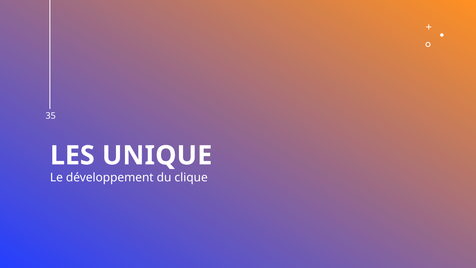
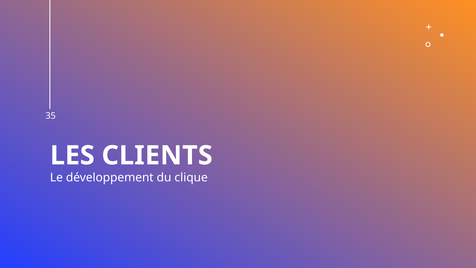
UNIQUE: UNIQUE -> CLIENTS (157, 155)
